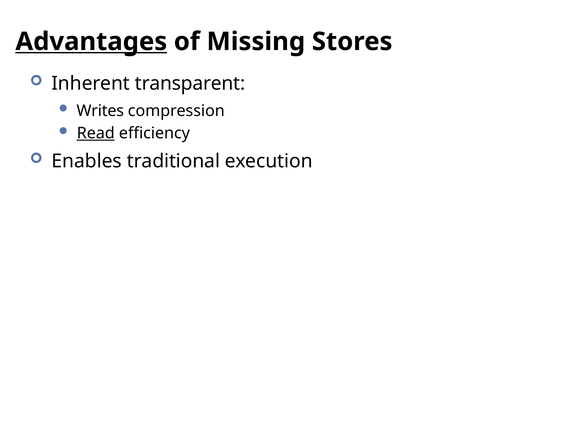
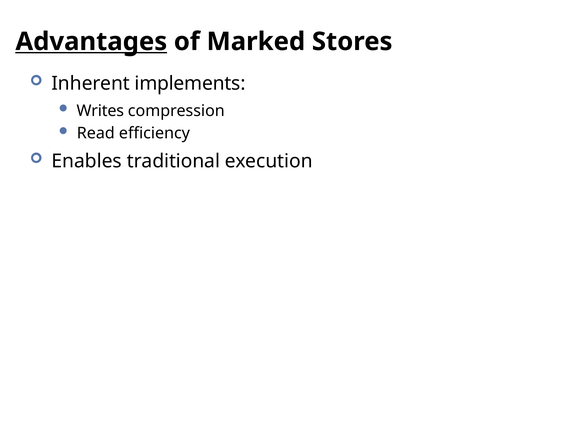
Missing: Missing -> Marked (256, 42)
transparent: transparent -> implements (190, 83)
Read underline: present -> none (96, 133)
